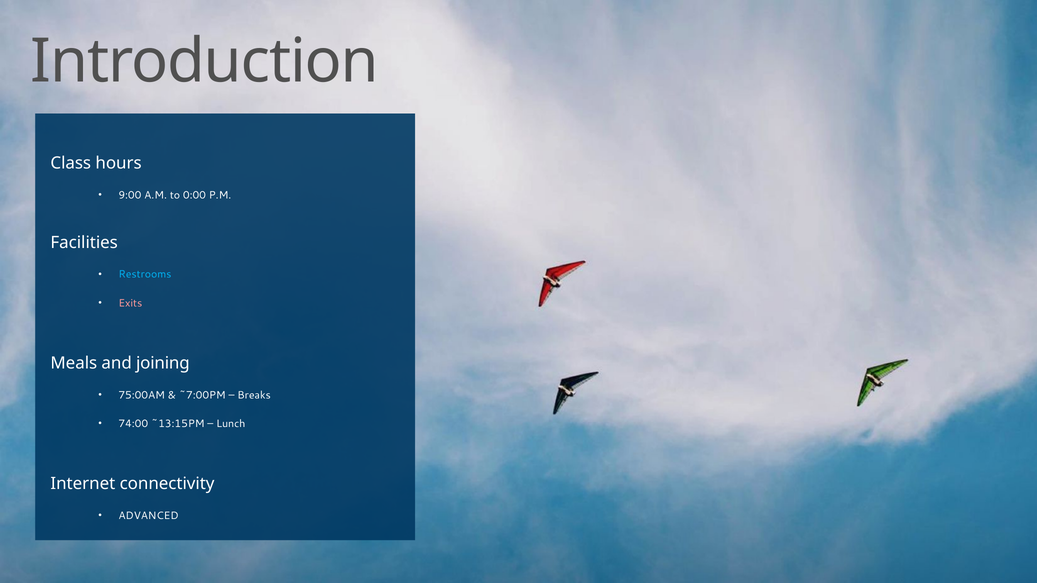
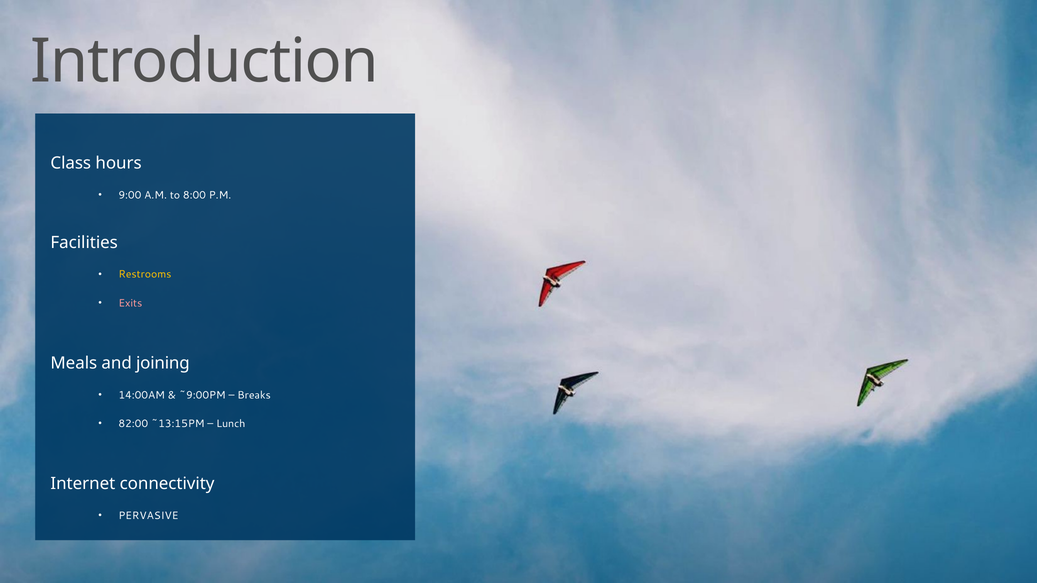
0:00: 0:00 -> 8:00 (194, 195)
Restrooms colour: light blue -> yellow (145, 275)
75:00AM: 75:00AM -> 14:00AM (142, 395)
~7:00PM: ~7:00PM -> ~9:00PM (202, 395)
74:00: 74:00 -> 82:00 (133, 424)
ADVANCED: ADVANCED -> PERVASIVE (148, 516)
